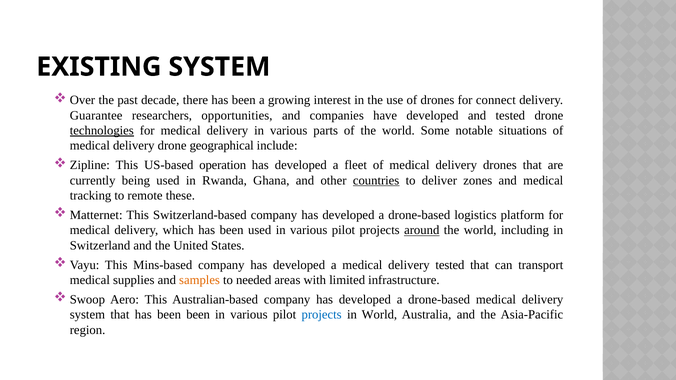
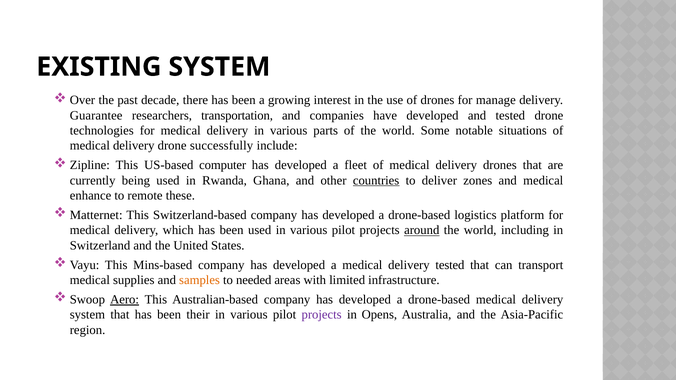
connect: connect -> manage (496, 100)
opportunities: opportunities -> transportation (237, 115)
technologies underline: present -> none (102, 131)
geographical: geographical -> successfully (222, 146)
operation: operation -> computer (223, 165)
tracking: tracking -> enhance (91, 196)
Aero underline: none -> present (125, 300)
been been: been -> their (198, 315)
projects colour: blue -> purple (322, 315)
in World: World -> Opens (379, 315)
